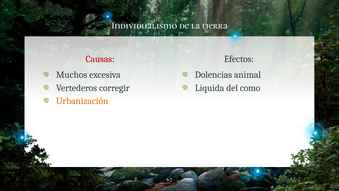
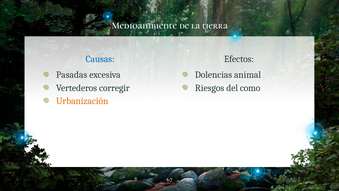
Individualismo: Individualismo -> Medioambiente (144, 25)
Causas colour: red -> blue (100, 59)
Muchos: Muchos -> Pasadas (72, 75)
Líquida: Líquida -> Riesgos (210, 88)
